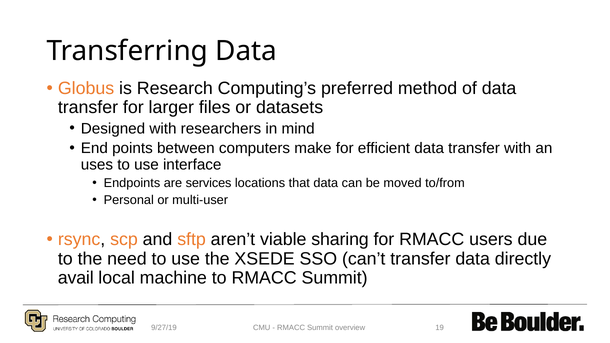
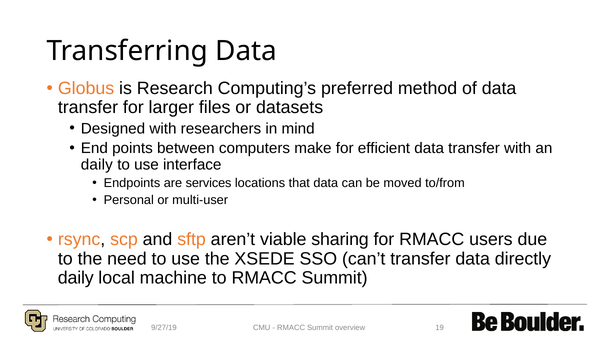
uses: uses -> daily (97, 165)
avail: avail -> daily (76, 278)
